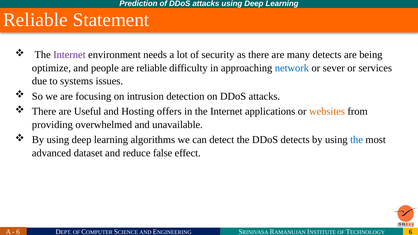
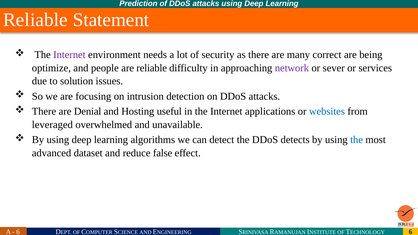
many detects: detects -> correct (327, 55)
network colour: blue -> purple (292, 68)
systems: systems -> solution (77, 81)
Useful: Useful -> Denial (88, 112)
offers: offers -> useful (169, 112)
websites colour: orange -> blue (327, 112)
providing: providing -> leveraged (52, 125)
